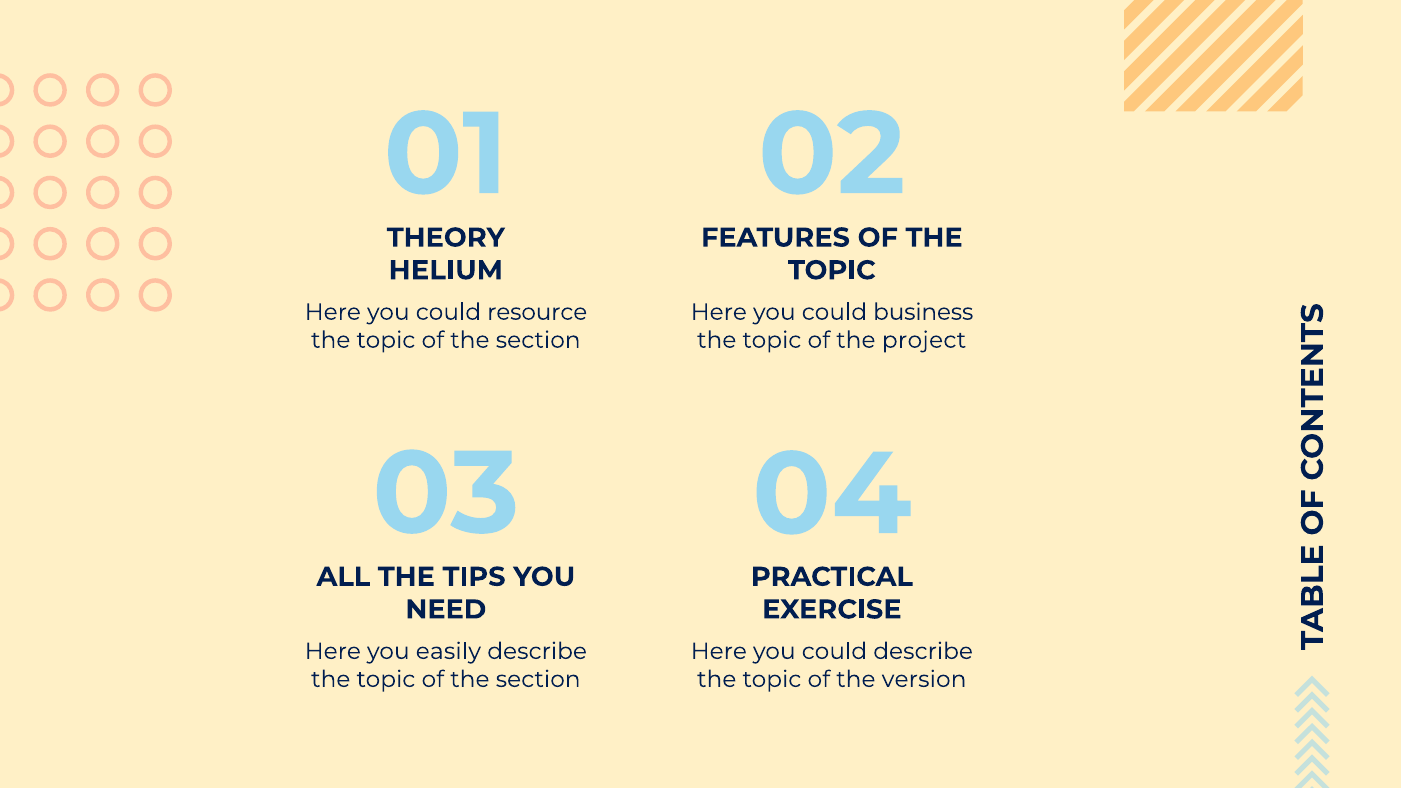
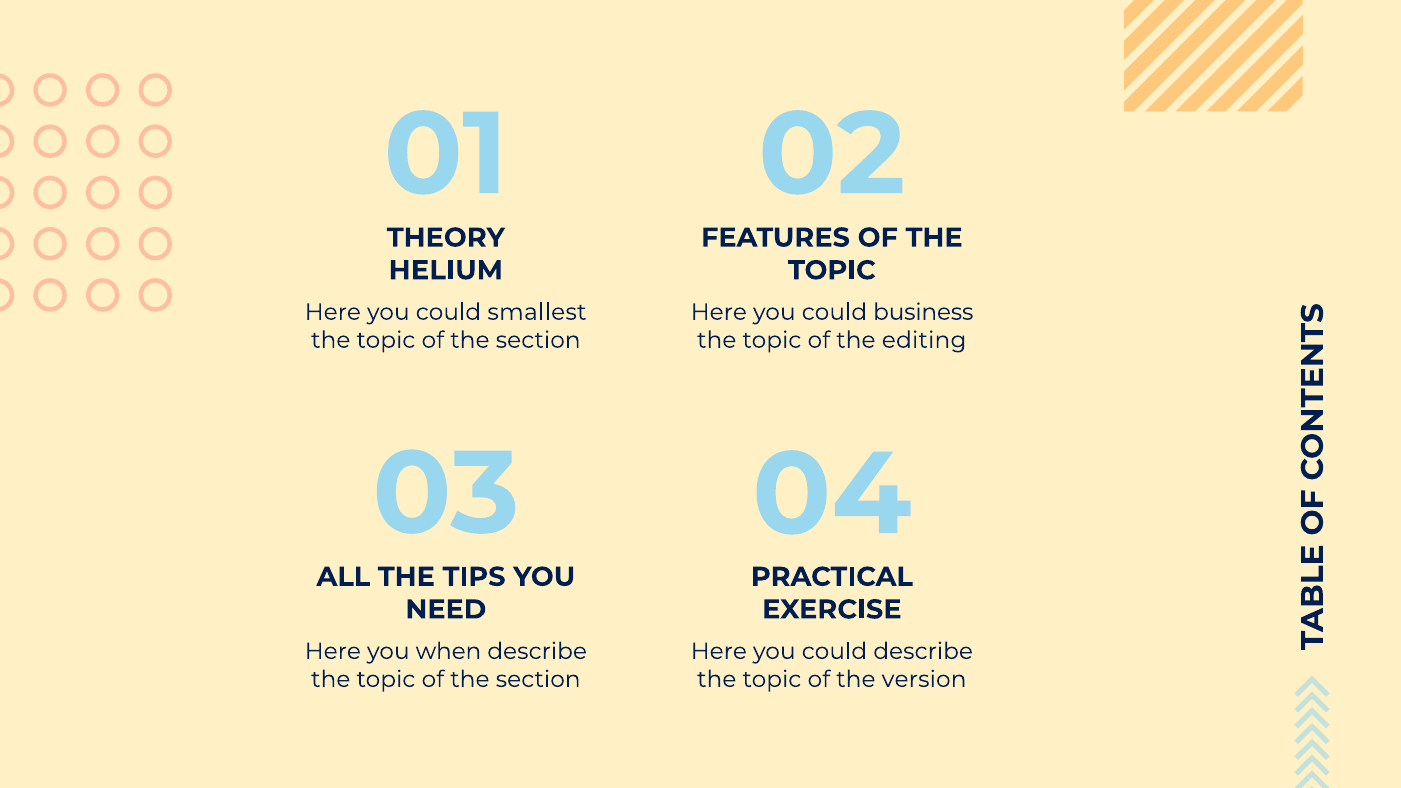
resource: resource -> smallest (537, 312)
project: project -> editing (924, 340)
easily: easily -> when (448, 651)
